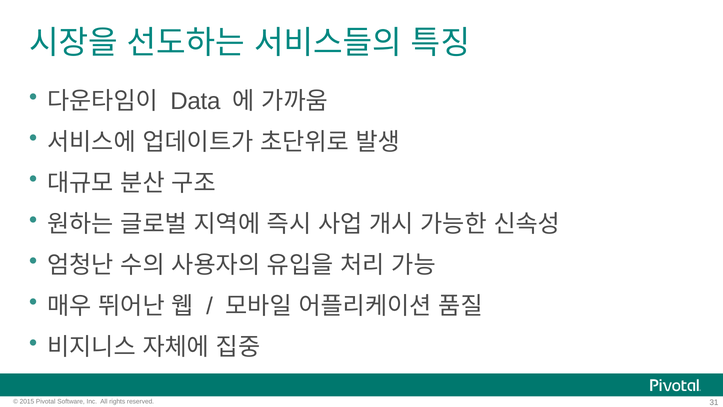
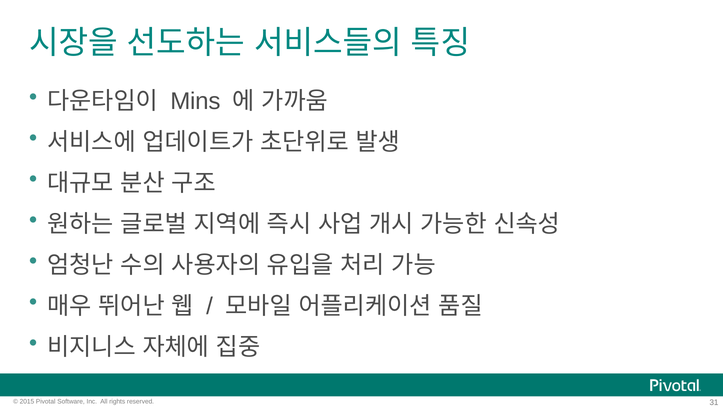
Data: Data -> Mins (195, 101)
